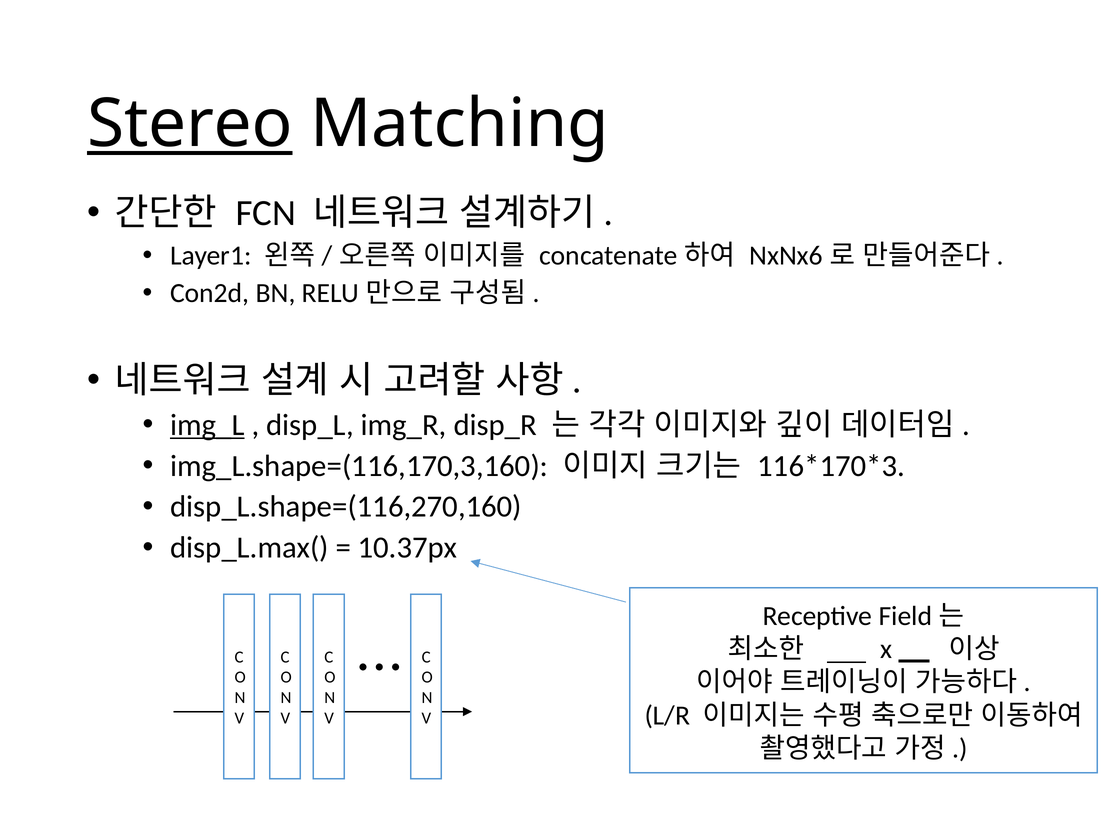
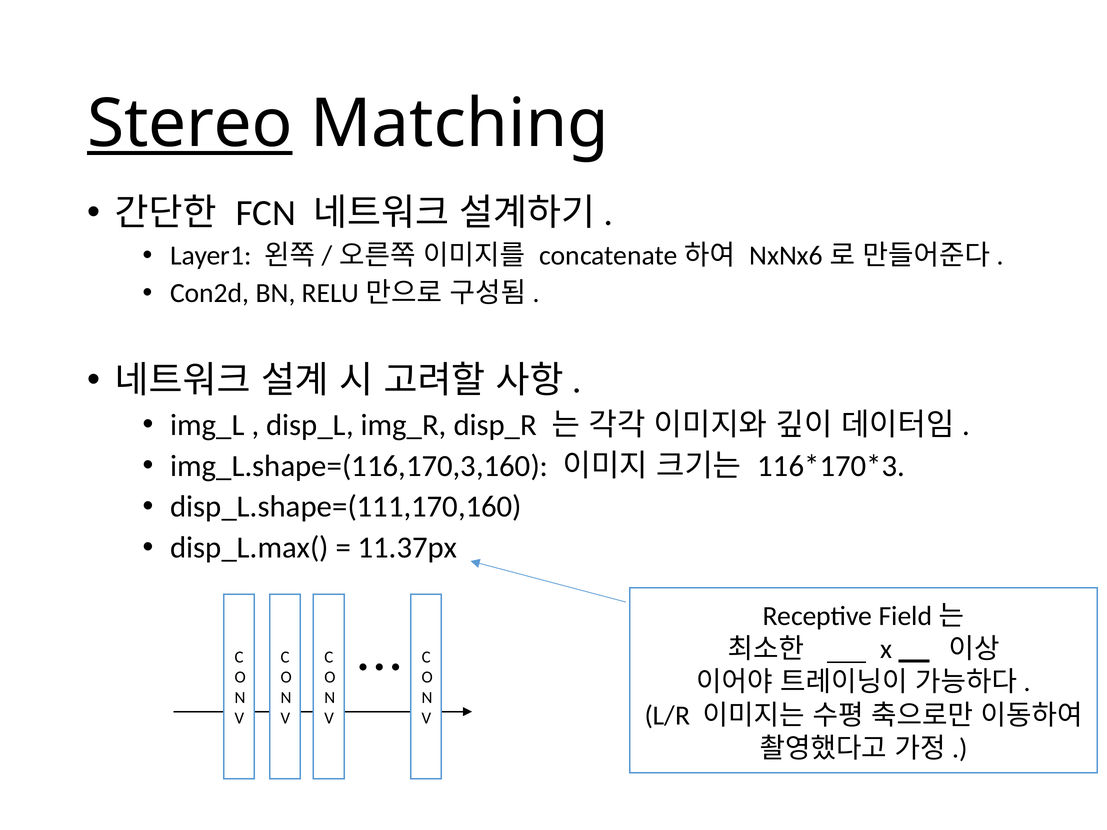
img_L underline: present -> none (207, 425)
disp_L.shape=(116,270,160: disp_L.shape=(116,270,160 -> disp_L.shape=(111,170,160 (346, 507)
10.37px: 10.37px -> 11.37px (408, 548)
